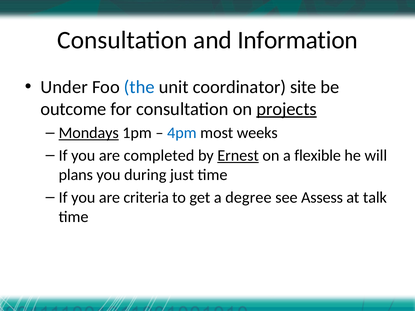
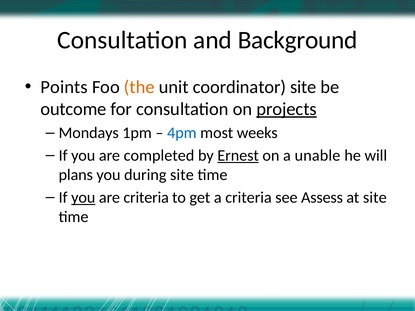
Information: Information -> Background (298, 40)
Under: Under -> Points (64, 87)
the colour: blue -> orange (139, 87)
Mondays underline: present -> none (89, 133)
flexible: flexible -> unable (317, 156)
during just: just -> site (182, 175)
you underline: none -> present (83, 198)
a degree: degree -> criteria (248, 198)
at talk: talk -> site (375, 198)
